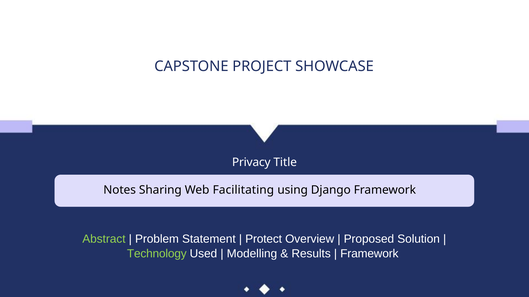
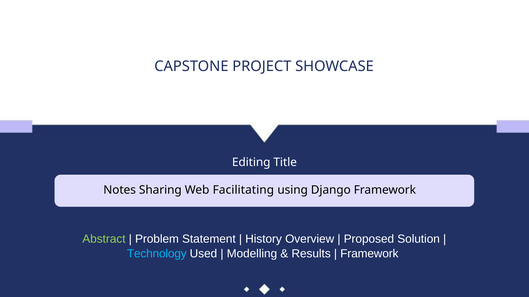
Privacy: Privacy -> Editing (251, 163)
Protect: Protect -> History (264, 239)
Technology colour: light green -> light blue (157, 254)
